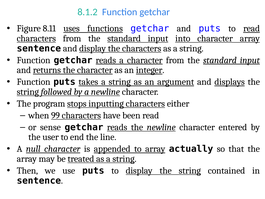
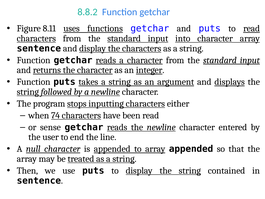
8.1.2: 8.1.2 -> 8.8.2 (88, 12)
99: 99 -> 74 (55, 115)
array actually: actually -> appended (191, 149)
